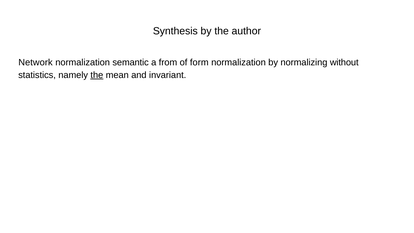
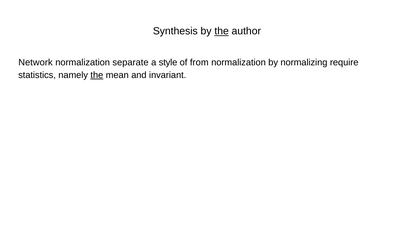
the underline: none -> present (222, 31)
semantic: semantic -> separate (131, 62)
from: from -> style (168, 62)
form: form -> from (199, 62)
without: without -> require (344, 62)
